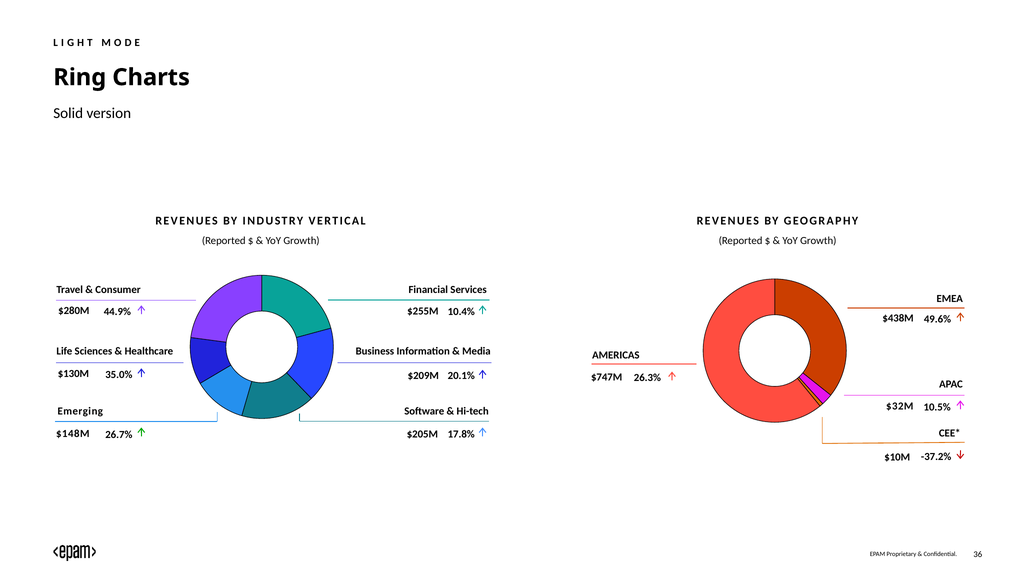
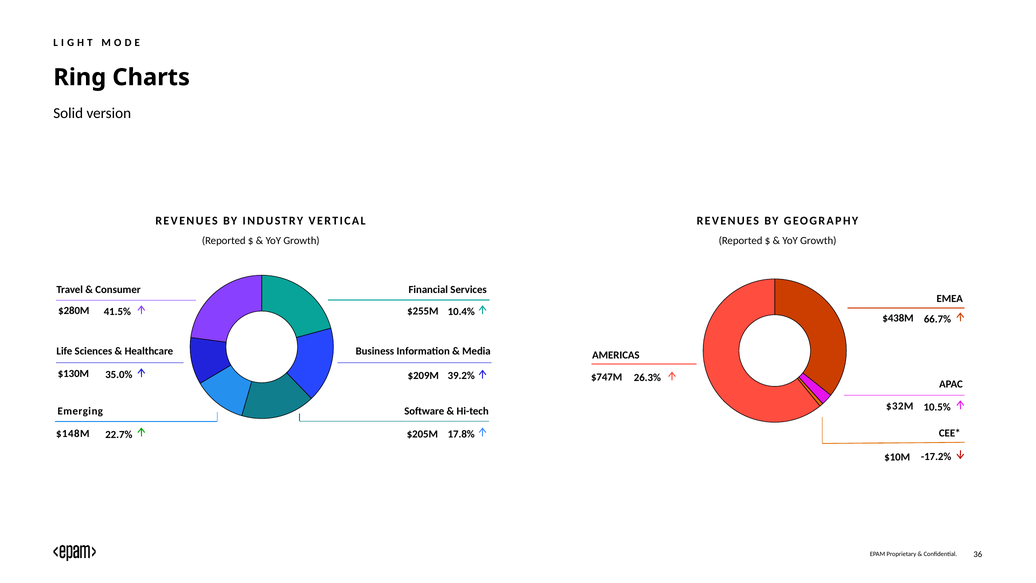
44.9%: 44.9% -> 41.5% (117, 312)
49.6%: 49.6% -> 66.7% (937, 319)
20.1%: 20.1% -> 39.2% (461, 375)
26.7%: 26.7% -> 22.7% (119, 434)
-37.2%: -37.2% -> -17.2% (936, 457)
